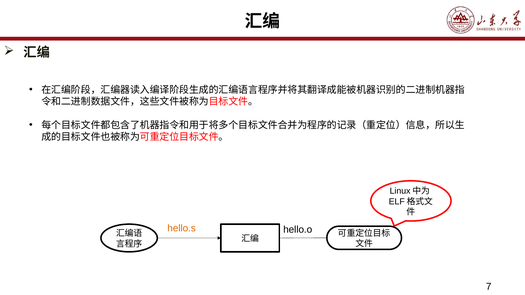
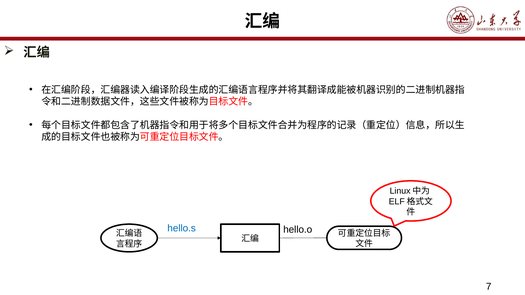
hello.s colour: orange -> blue (182, 229)
